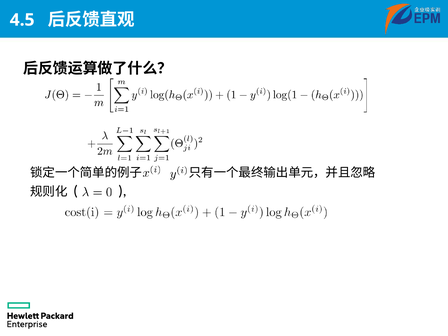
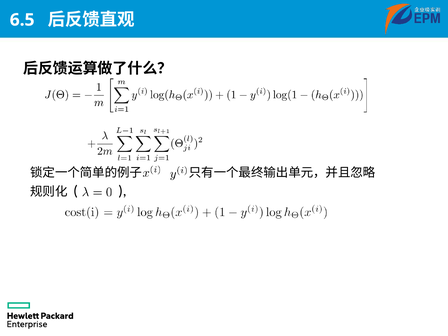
4.5: 4.5 -> 6.5 (22, 20)
